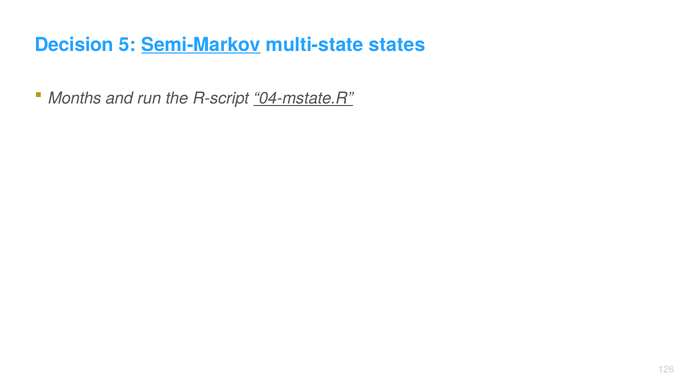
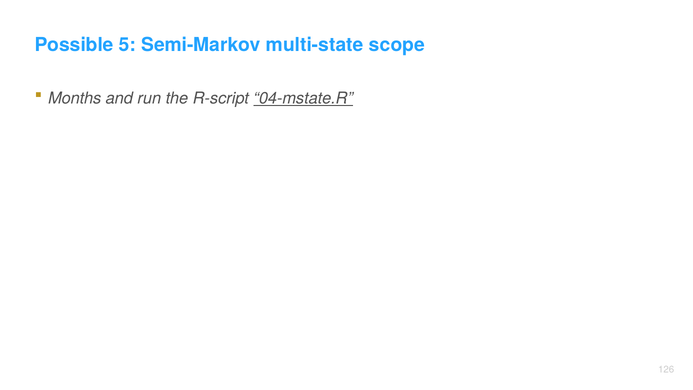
Decision: Decision -> Possible (74, 45)
Semi-Markov underline: present -> none (201, 45)
states: states -> scope (397, 45)
